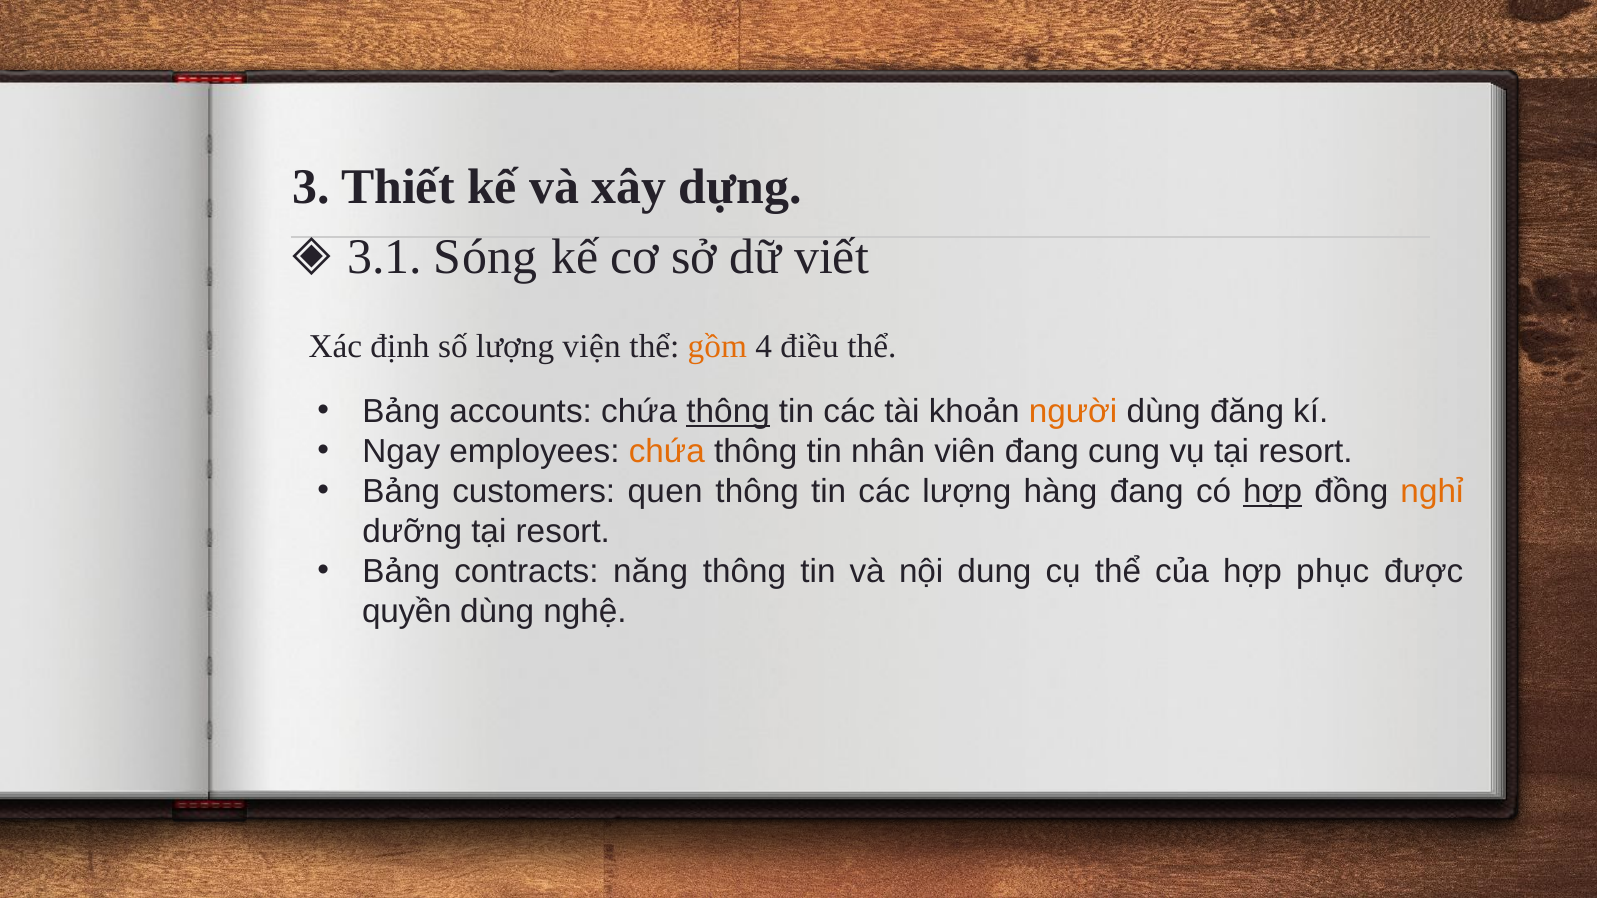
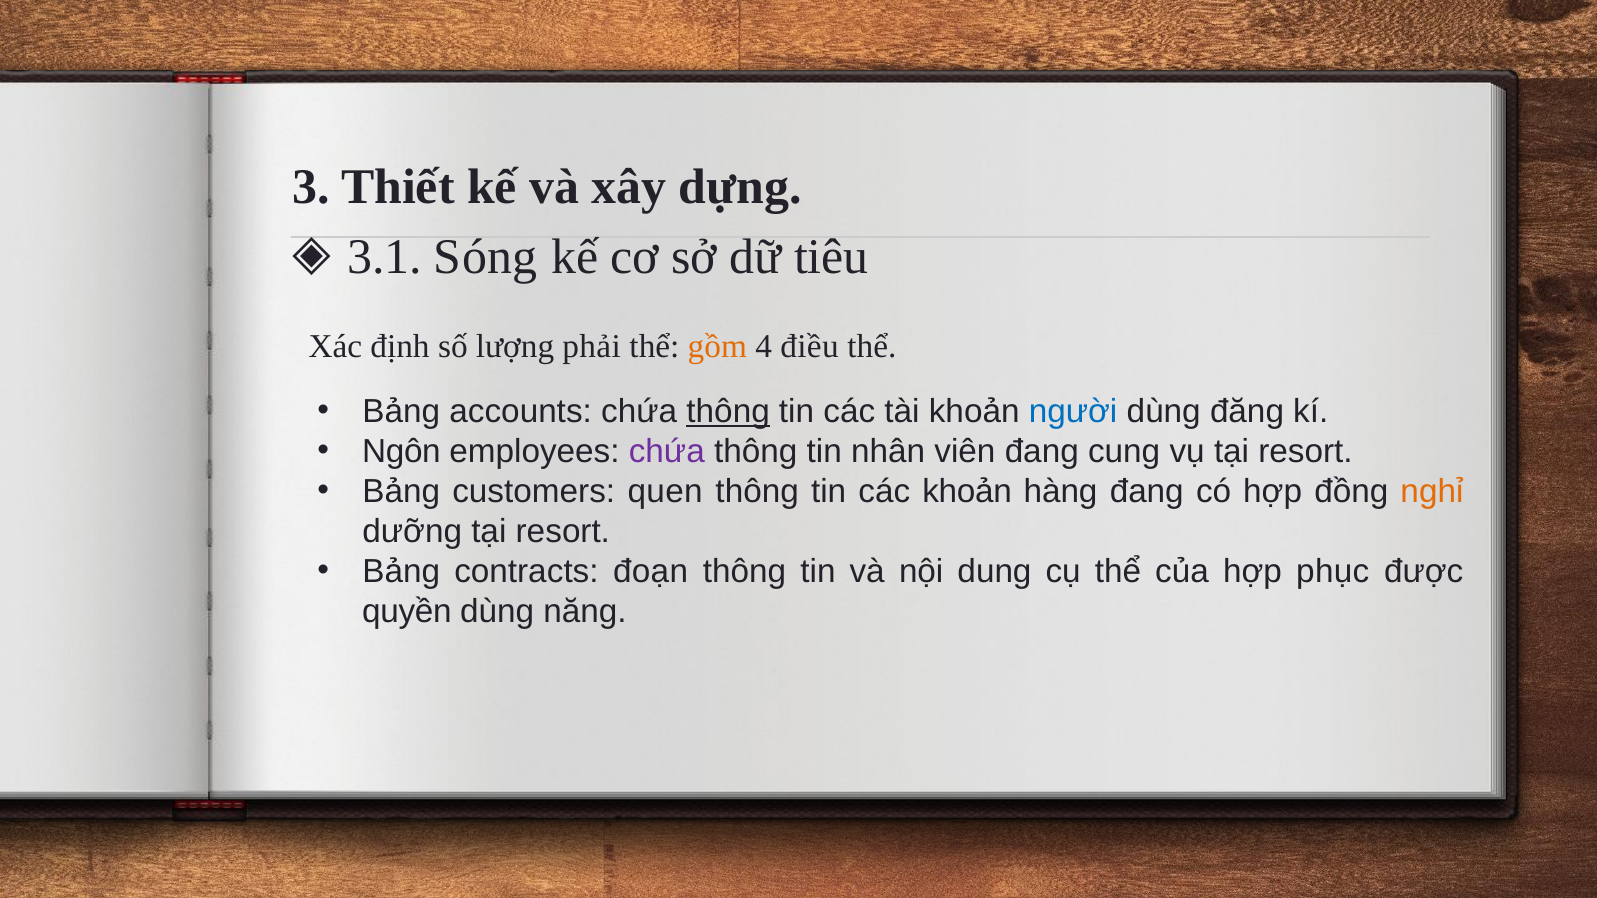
viết: viết -> tiêu (832, 257)
viện: viện -> phải (592, 347)
người colour: orange -> blue (1073, 412)
Ngay: Ngay -> Ngôn (401, 452)
chứa colour: orange -> purple (667, 452)
các lượng: lượng -> khoản (967, 492)
hợp underline: present -> none (1273, 492)
năng: năng -> đoạn (651, 572)
nghệ: nghệ -> năng (585, 612)
